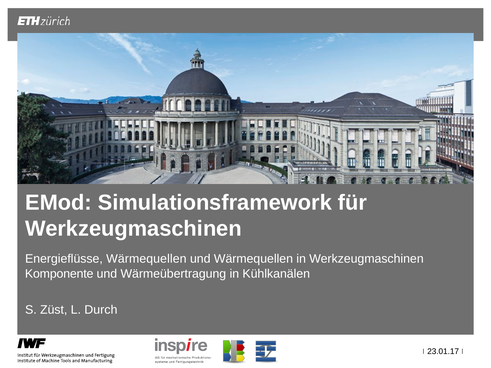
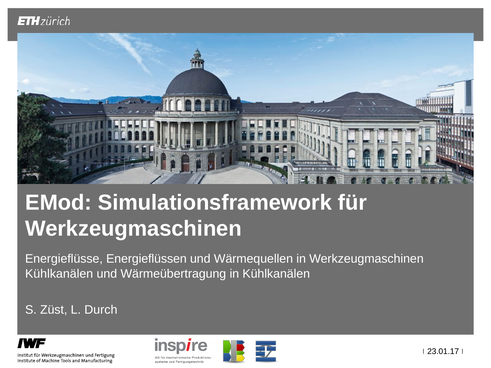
Energieflüsse Wärmequellen: Wärmequellen -> Energieflüssen (146, 259)
Komponente: Komponente -> Kühlkanälen (59, 274)
